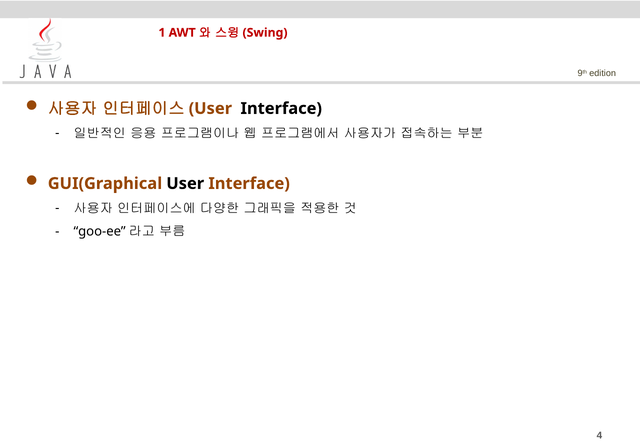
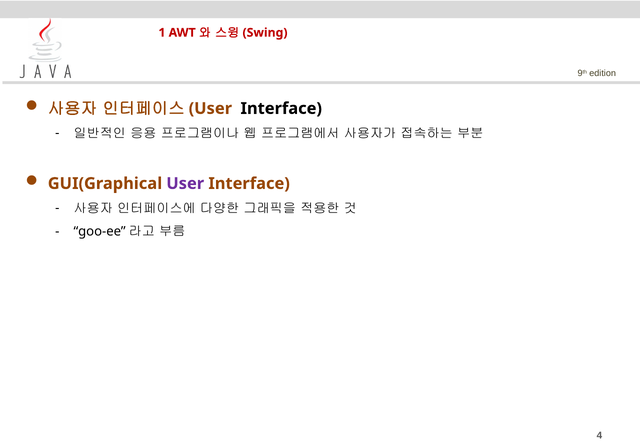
User colour: black -> purple (185, 184)
